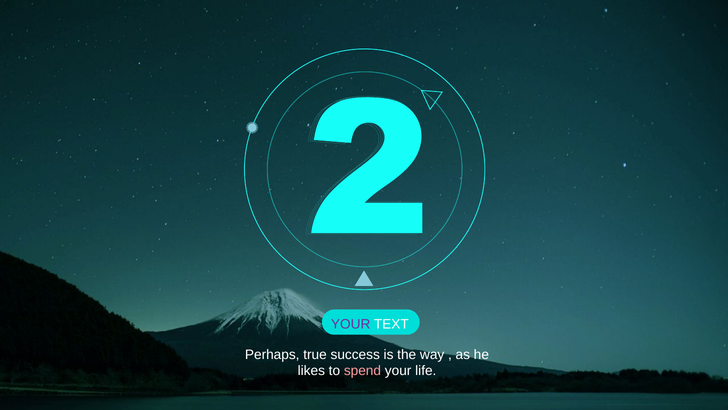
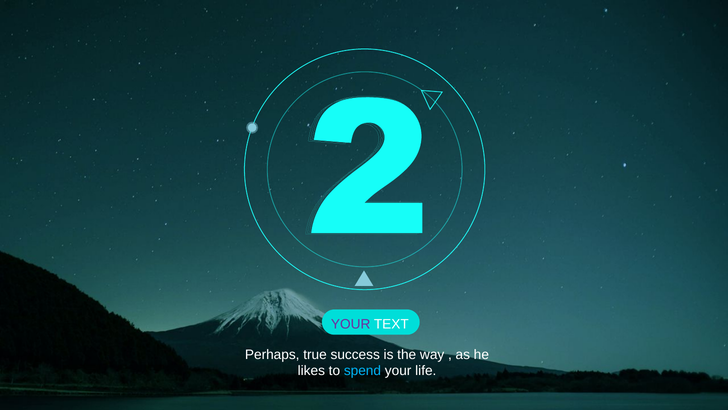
spend colour: pink -> light blue (362, 370)
